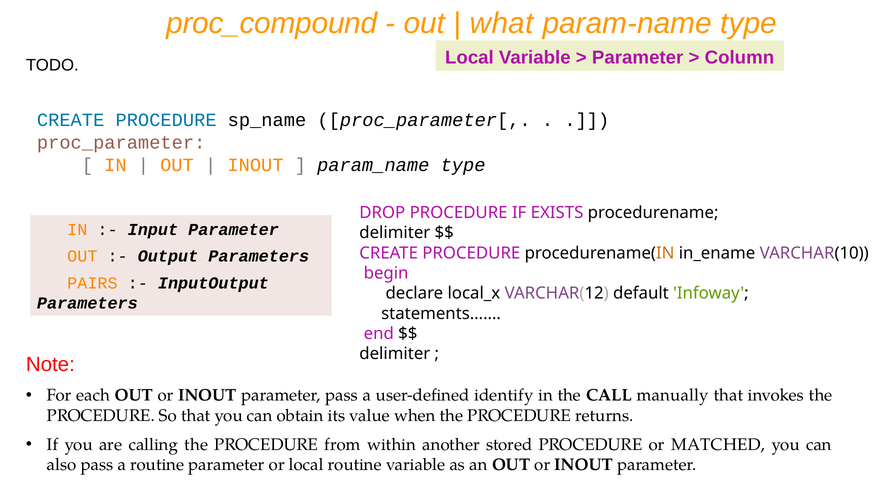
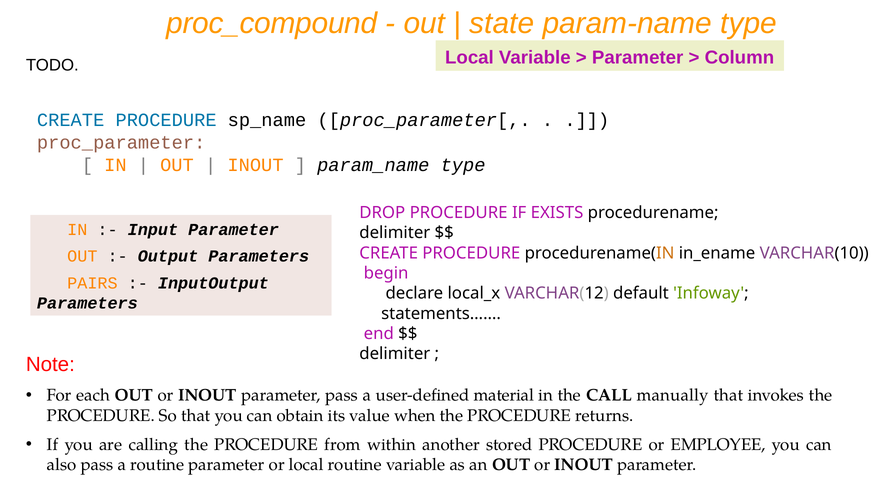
what: what -> state (502, 23)
identify: identify -> material (504, 395)
MATCHED: MATCHED -> EMPLOYEE (718, 445)
